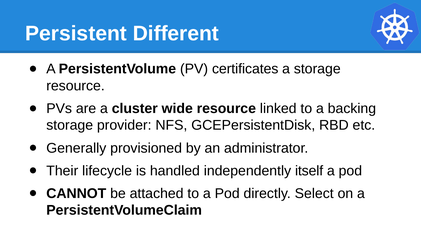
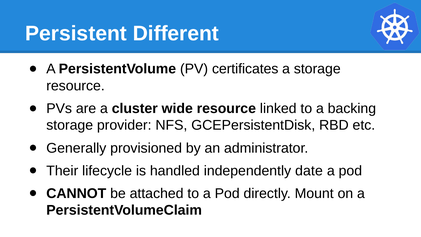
itself: itself -> date (309, 171)
Select: Select -> Mount (314, 193)
